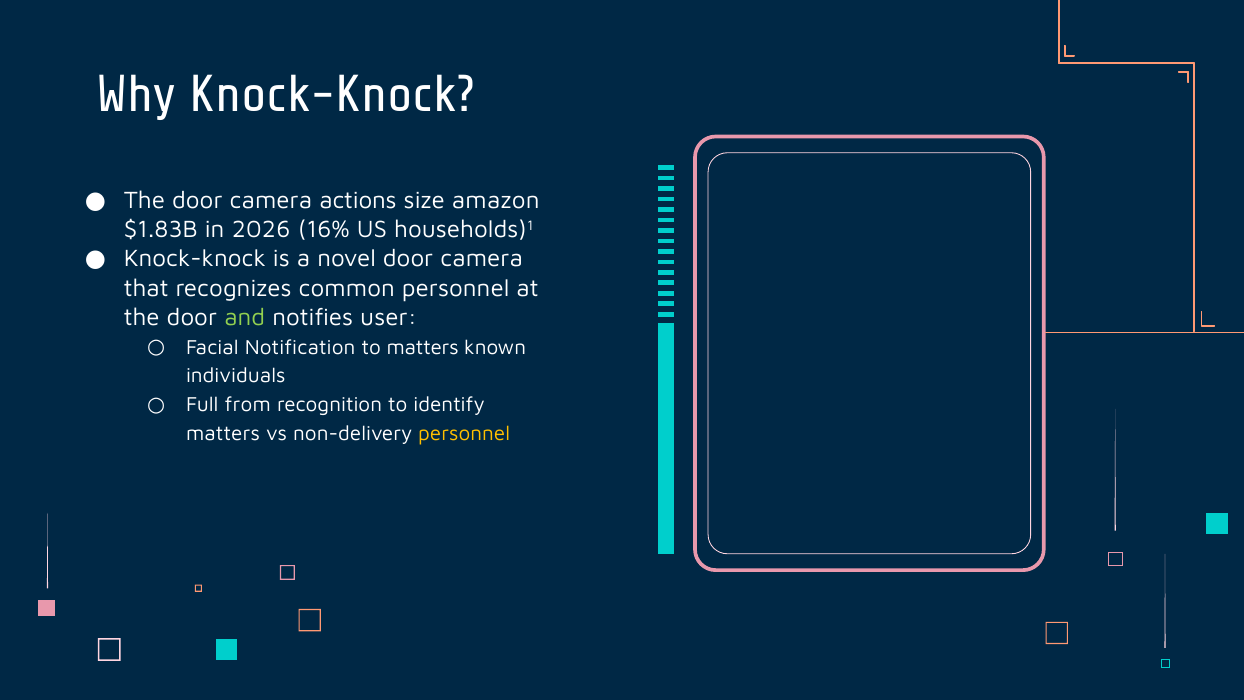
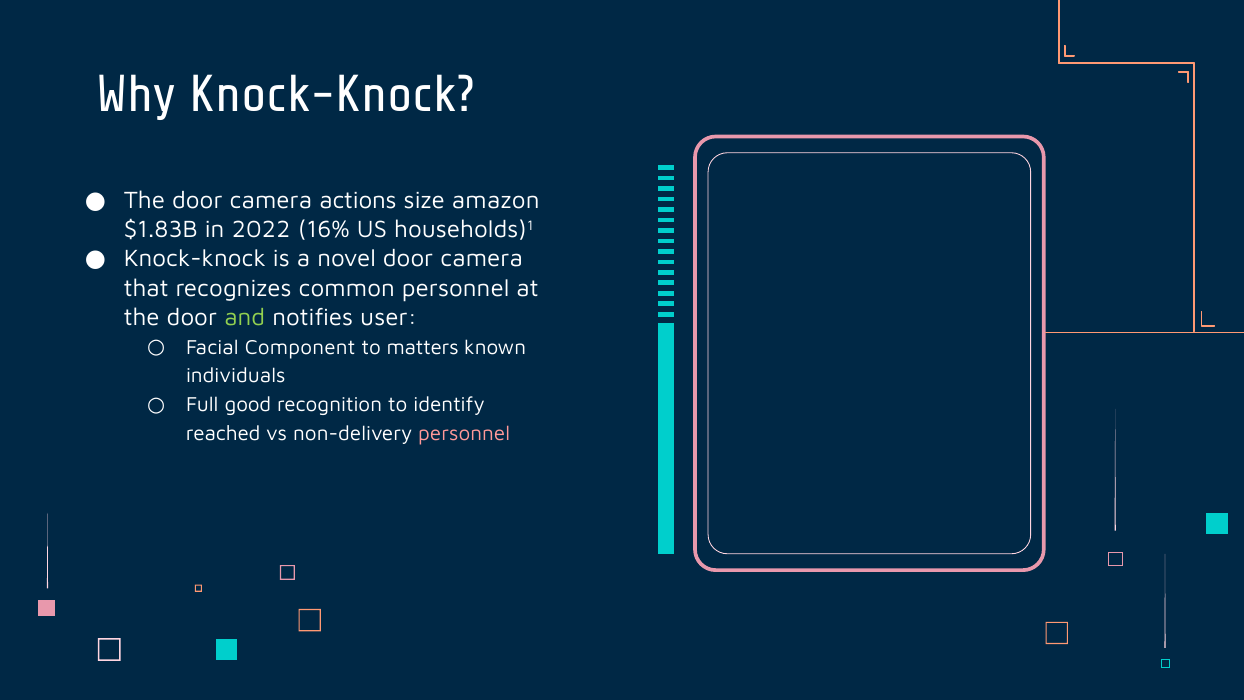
2026: 2026 -> 2022 (261, 230)
Notification: Notification -> Component (300, 347)
from: from -> good (248, 405)
matters: matters -> reached (223, 433)
personnel colour: yellow -> pink (464, 433)
